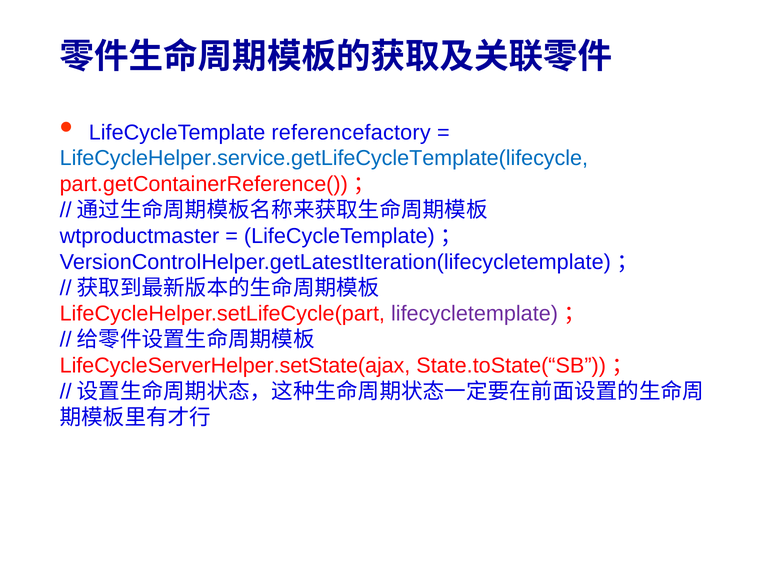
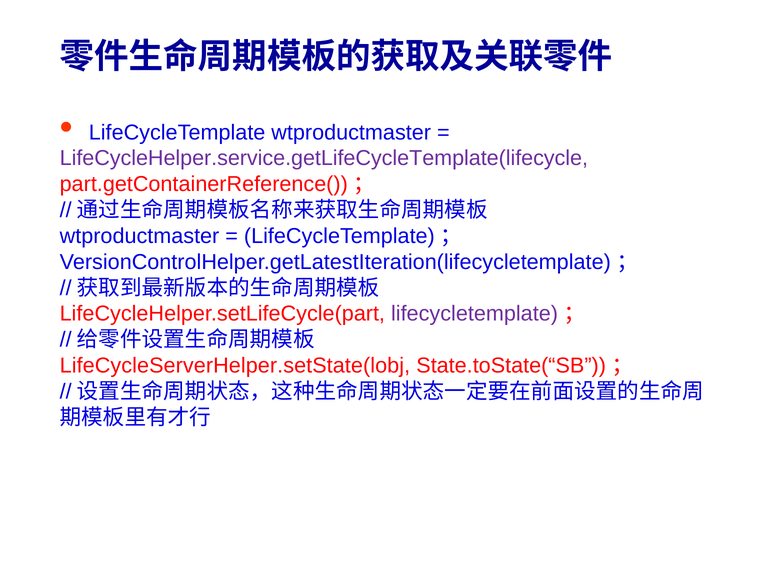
LifeCycleTemplate referencefactory: referencefactory -> wtproductmaster (351, 132)
LifeCycleHelper.service.getLifeCycleTemplate(lifecycle colour: blue -> purple (324, 158)
LifeCycleServerHelper.setState(ajax: LifeCycleServerHelper.setState(ajax -> LifeCycleServerHelper.setState(lobj (235, 366)
